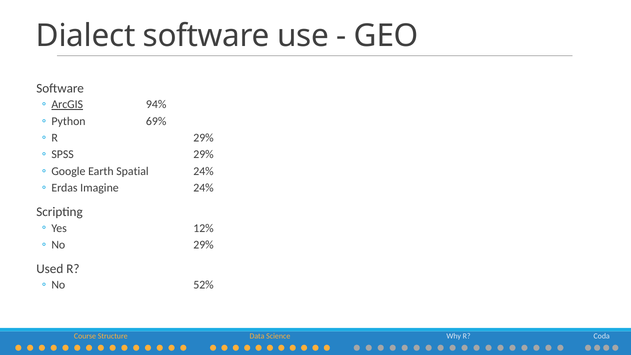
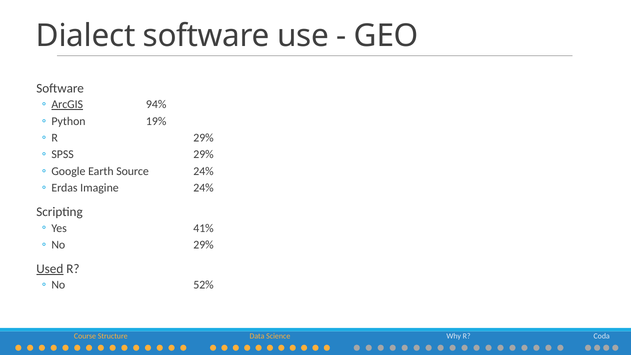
69%: 69% -> 19% (156, 121)
Spatial: Spatial -> Source (133, 171)
12%: 12% -> 41% (203, 228)
Used underline: none -> present (50, 269)
